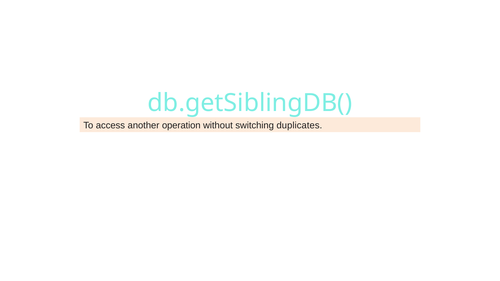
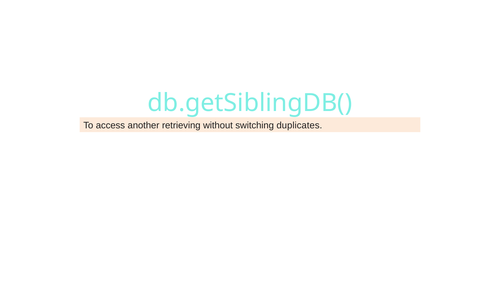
operation: operation -> retrieving (181, 126)
